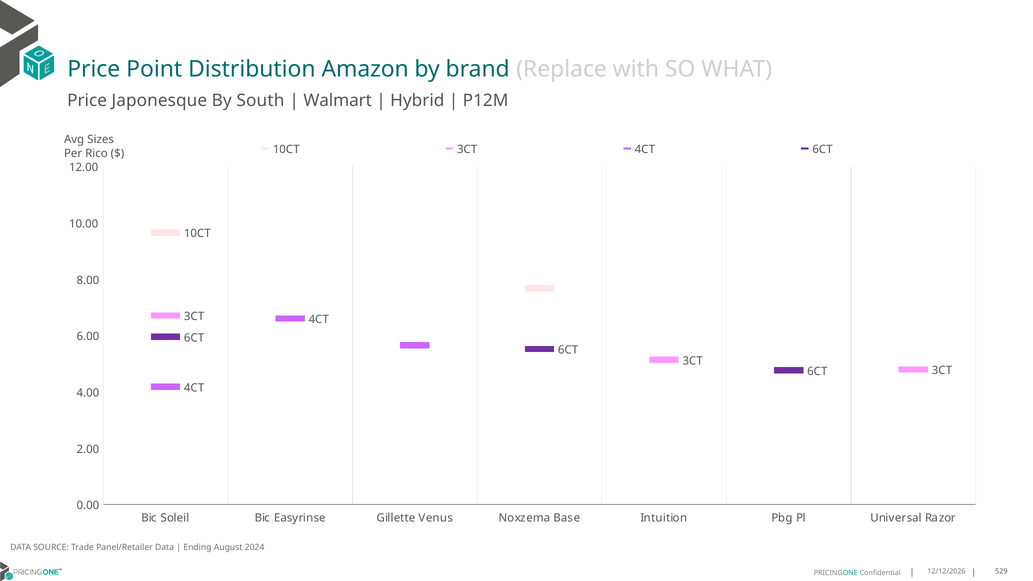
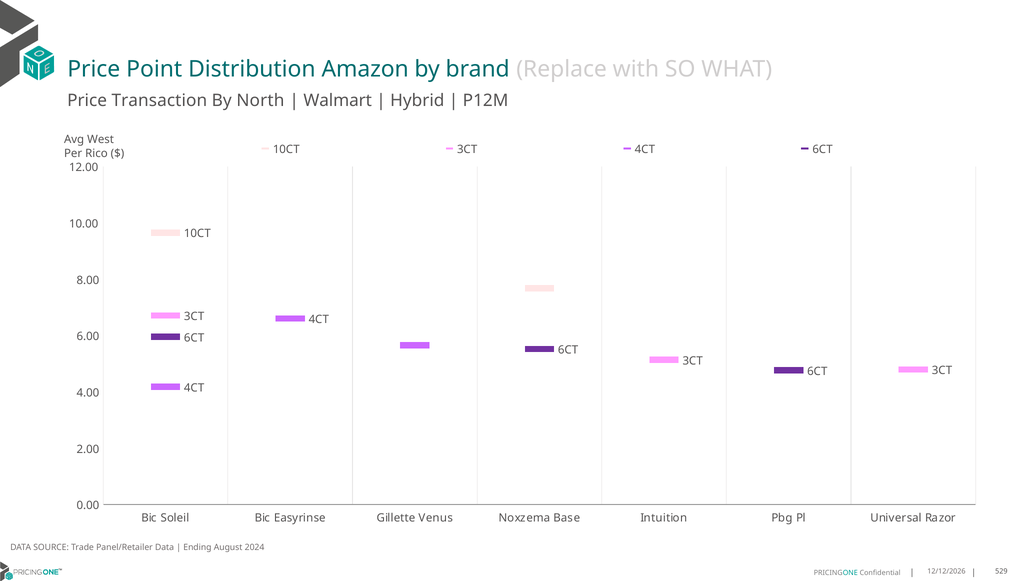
Japonesque: Japonesque -> Transaction (159, 101)
South: South -> North (260, 101)
Sizes: Sizes -> West (101, 140)
